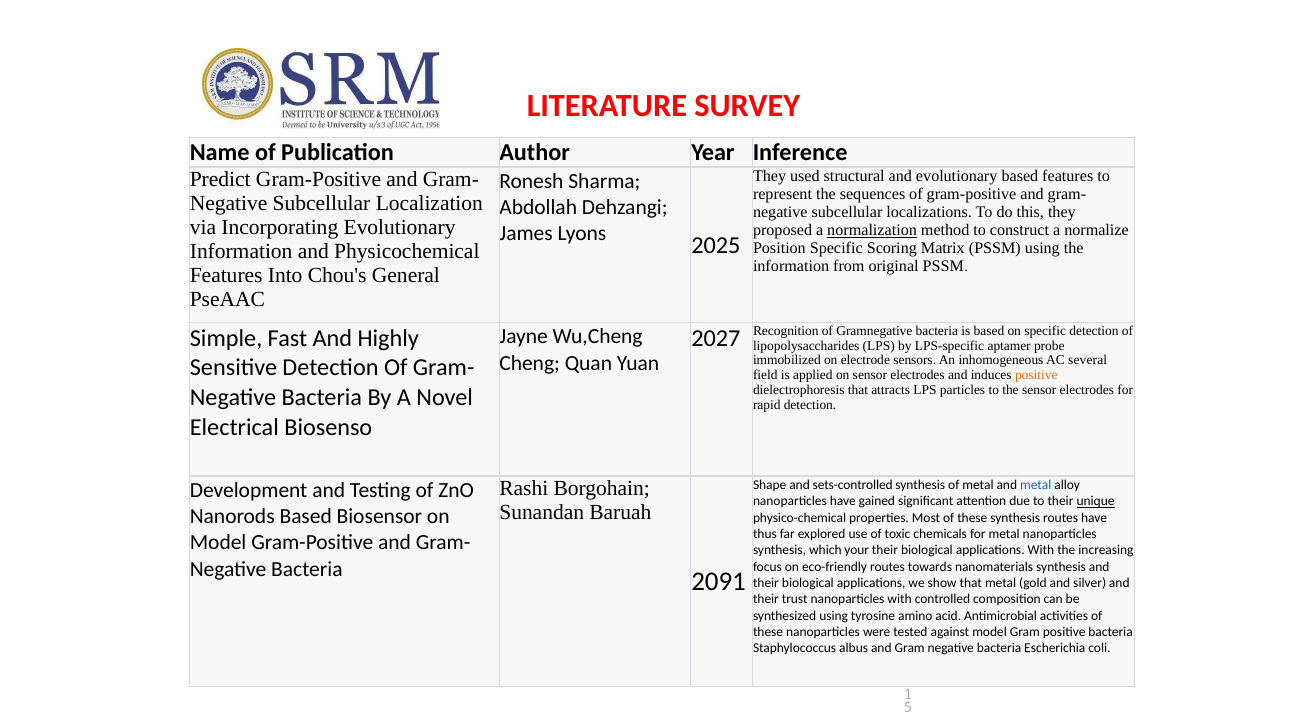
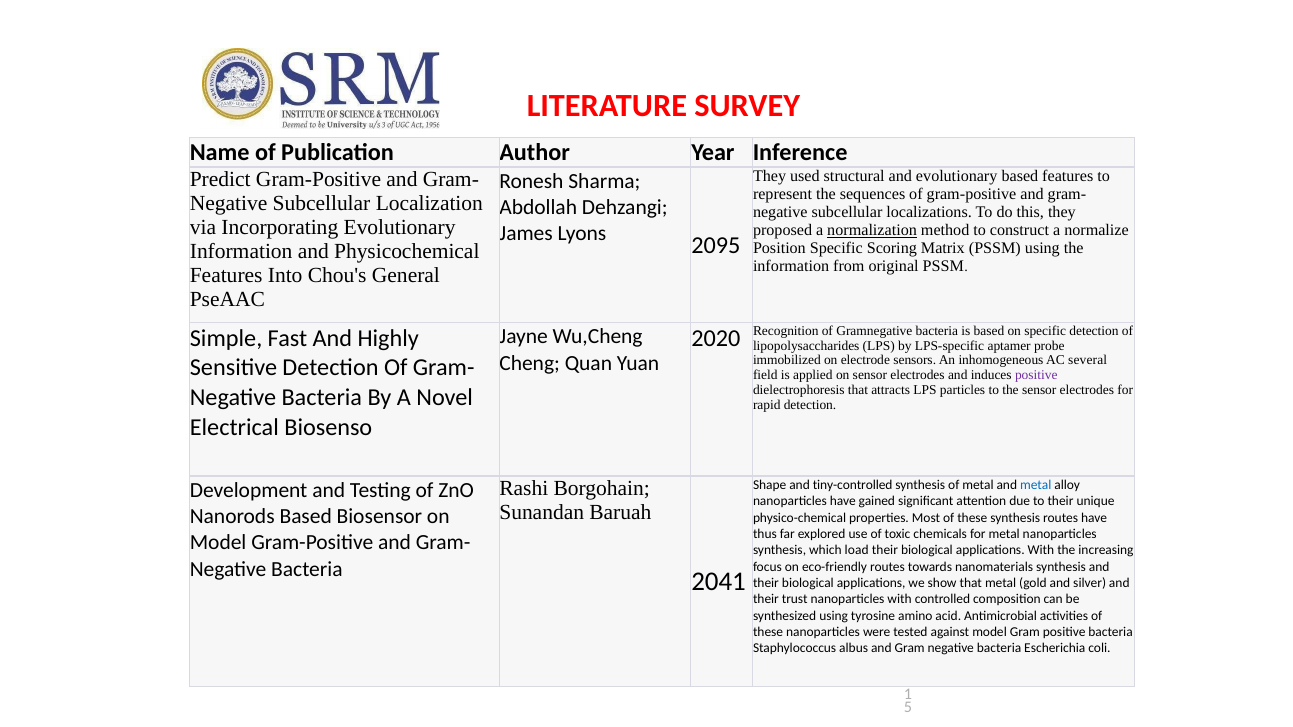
2025: 2025 -> 2095 (716, 245)
2027: 2027 -> 2020 (716, 339)
positive colour: orange -> purple (1036, 376)
sets-controlled: sets-controlled -> tiny-controlled (853, 485)
unique underline: present -> none (1096, 502)
your: your -> load (857, 551)
2091: 2091 -> 2041 (719, 582)
